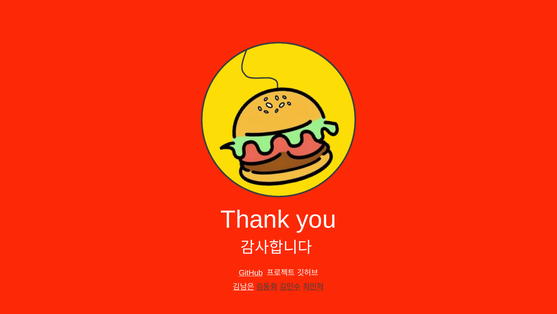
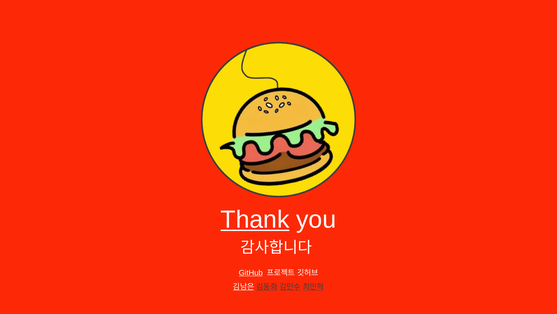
Thank underline: none -> present (255, 219)
